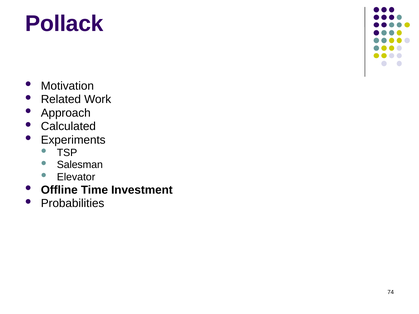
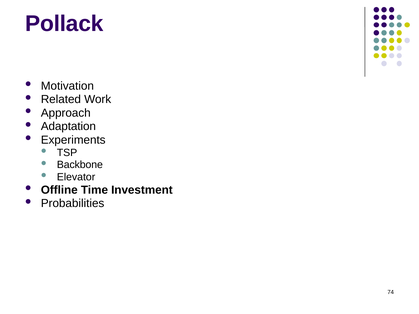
Calculated: Calculated -> Adaptation (68, 127)
Salesman: Salesman -> Backbone (80, 165)
